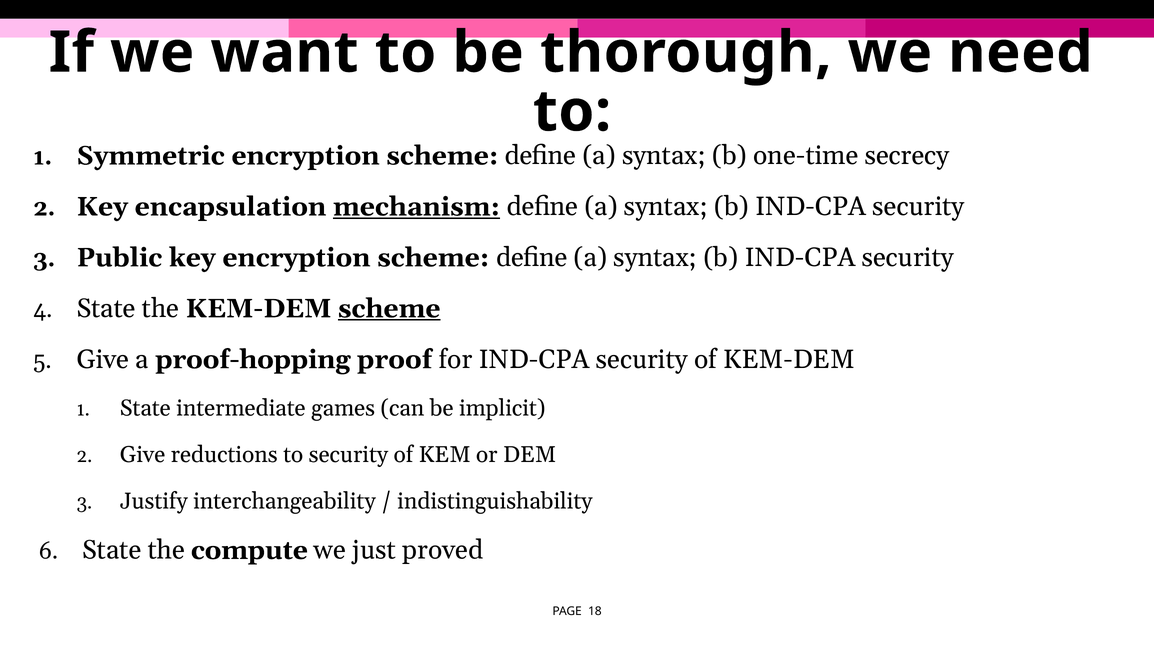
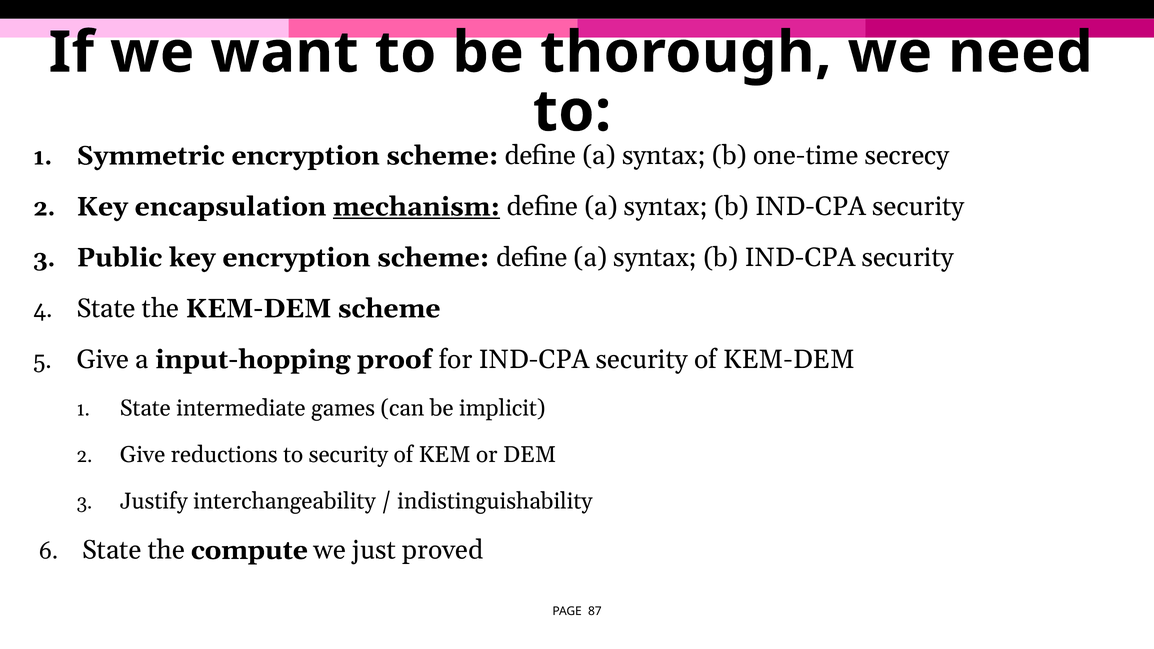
scheme underline: present -> none (389, 309)
proof-hopping: proof-hopping -> input-hopping (253, 360)
18: 18 -> 87 (595, 611)
